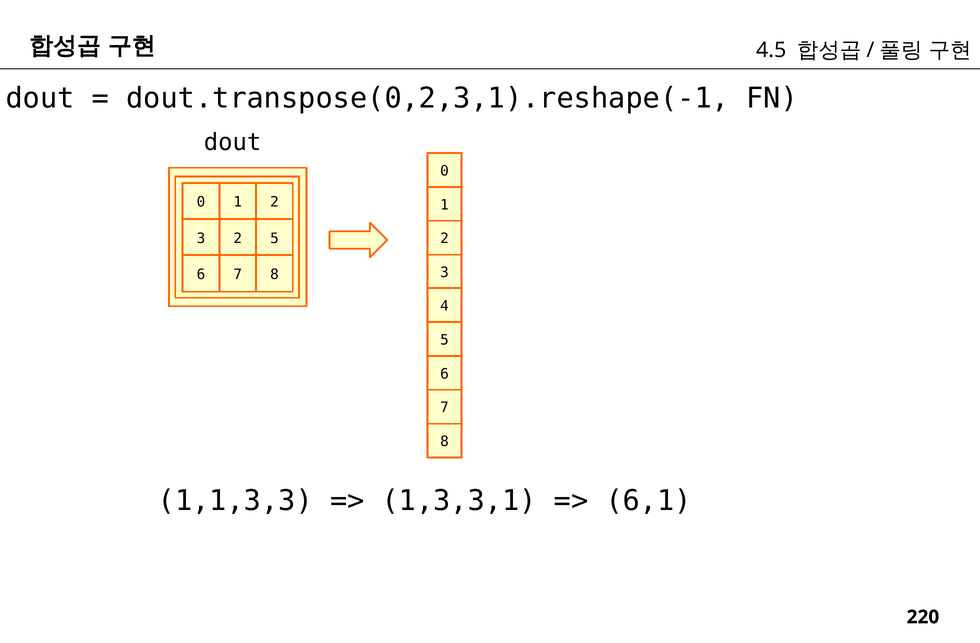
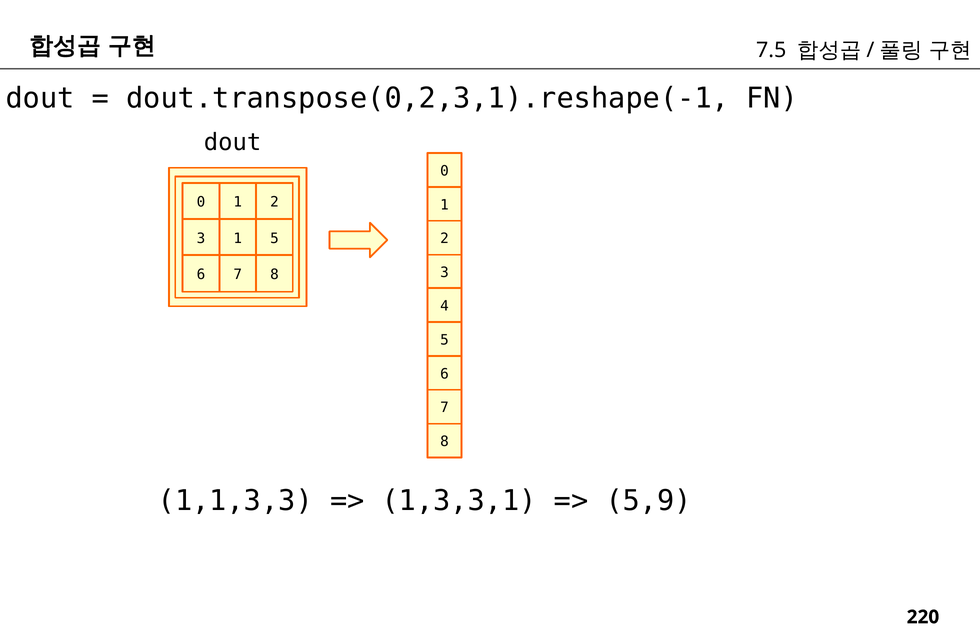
4.5: 4.5 -> 7.5 (771, 50)
3 2: 2 -> 1 (238, 239)
6,1: 6,1 -> 5,9 (649, 501)
